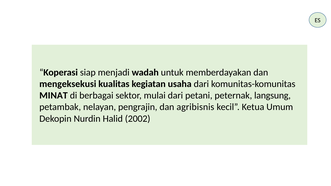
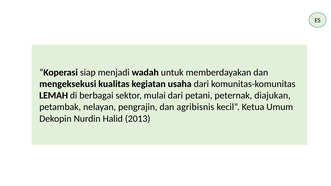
MINAT: MINAT -> LEMAH (54, 96)
langsung: langsung -> diajukan (272, 96)
2002: 2002 -> 2013 (138, 119)
